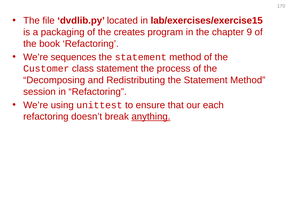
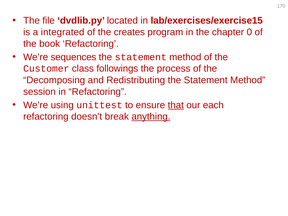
packaging: packaging -> integrated (63, 32)
9: 9 -> 0 (249, 32)
class statement: statement -> followings (117, 69)
that underline: none -> present (176, 105)
